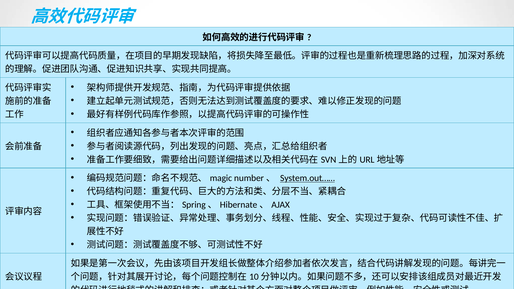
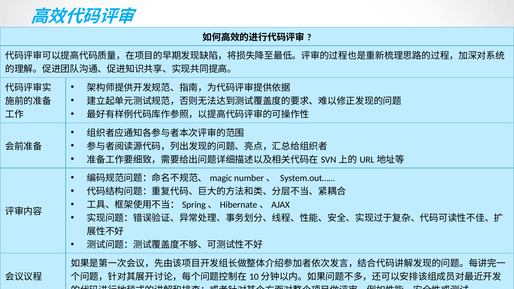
System.out…… underline: present -> none (307, 178)
